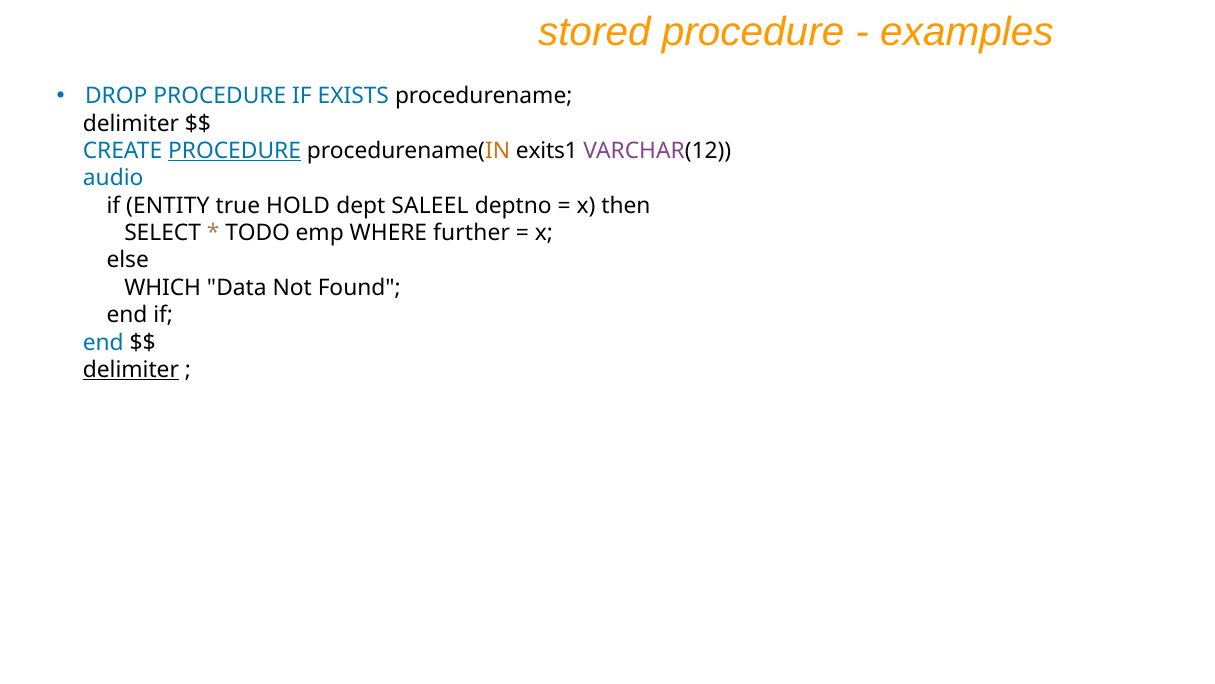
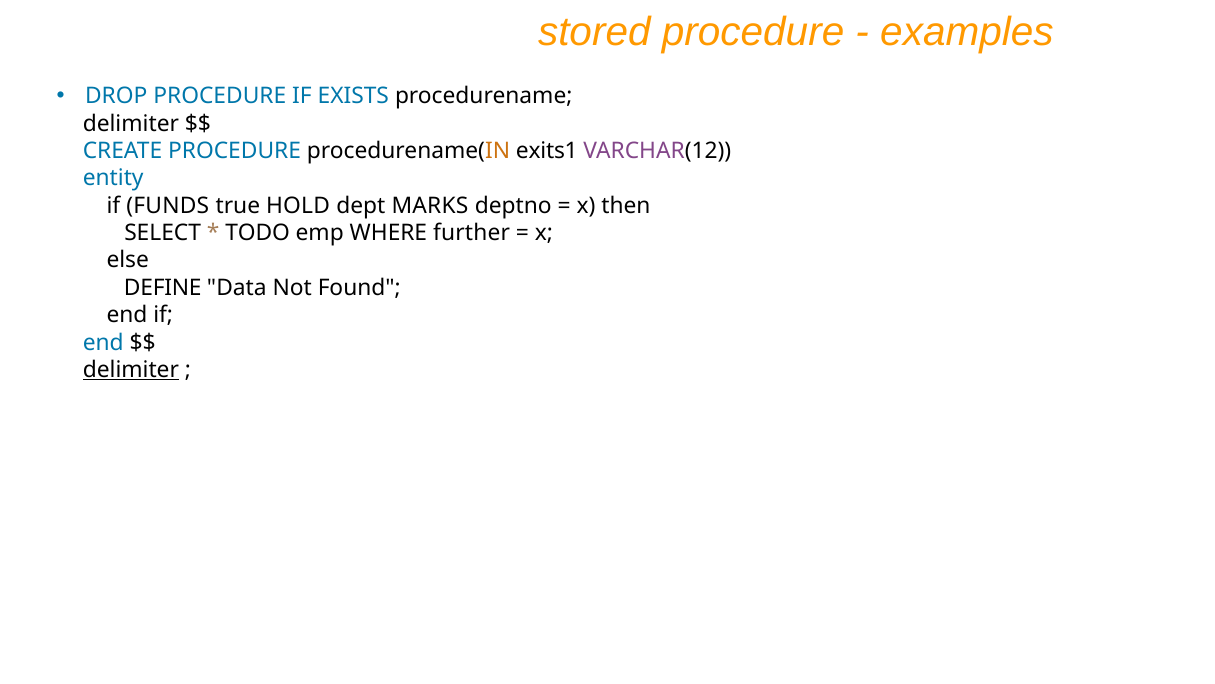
PROCEDURE underline: present -> none (235, 151)
audio: audio -> entity (113, 178)
ENTITY: ENTITY -> FUNDS (168, 206)
SALEEL: SALEEL -> MARKS (430, 206)
WHICH: WHICH -> DEFINE (163, 288)
